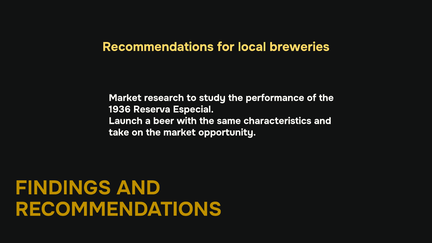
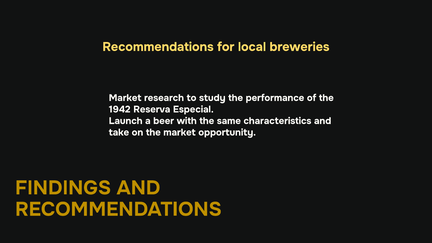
1936: 1936 -> 1942 (120, 109)
